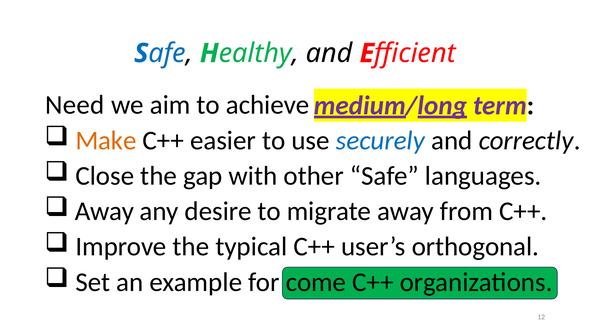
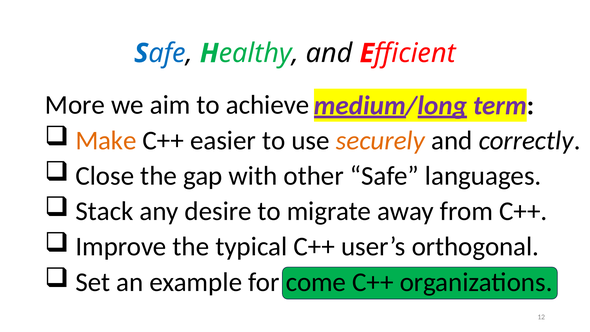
Need: Need -> More (75, 105)
securely colour: blue -> orange (380, 140)
Away: Away -> Stack (104, 211)
